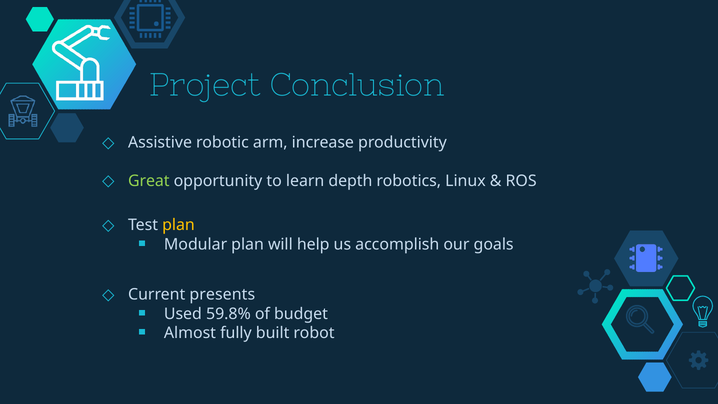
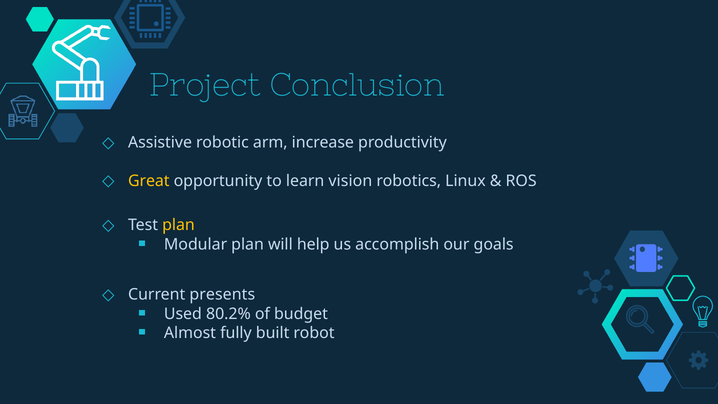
Great colour: light green -> yellow (149, 181)
depth: depth -> vision (350, 181)
59.8%: 59.8% -> 80.2% (228, 314)
